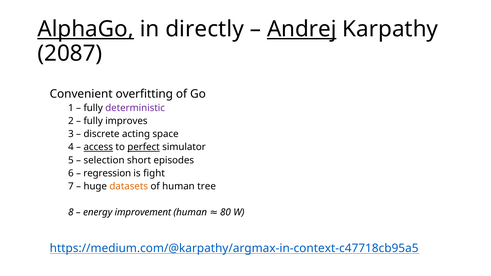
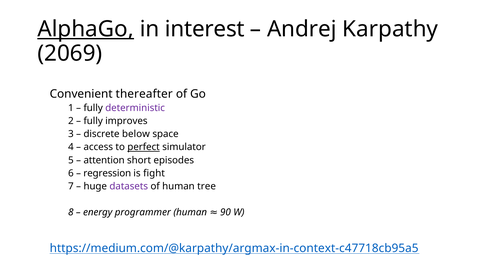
directly: directly -> interest (205, 29)
Andrej underline: present -> none (302, 29)
2087: 2087 -> 2069 (70, 53)
overfitting: overfitting -> thereafter (144, 94)
acting: acting -> below (136, 134)
access underline: present -> none (98, 147)
selection: selection -> attention (104, 160)
datasets colour: orange -> purple (129, 186)
improvement: improvement -> programmer (143, 212)
80: 80 -> 90 (225, 212)
